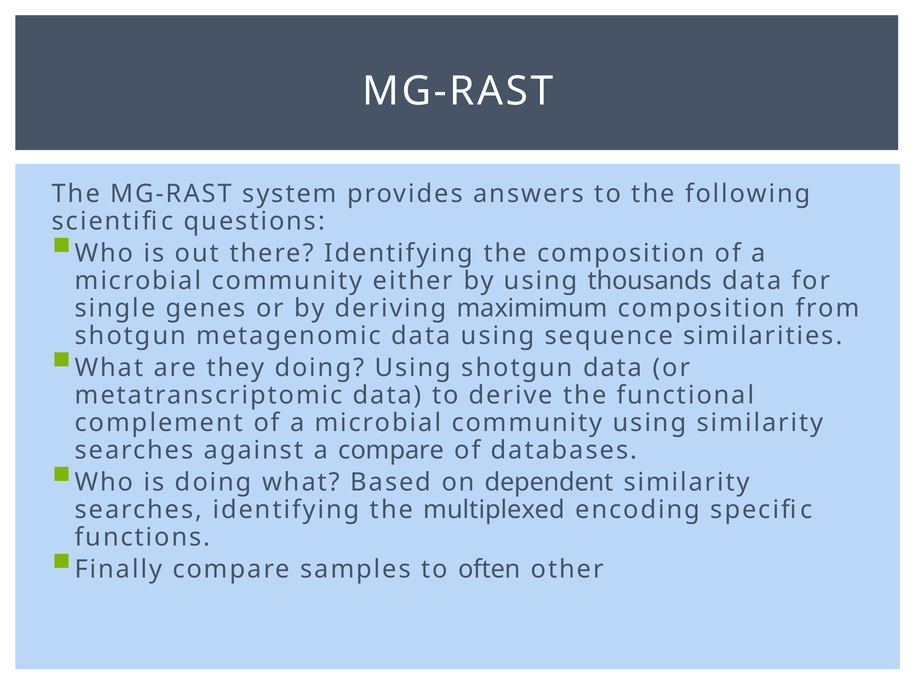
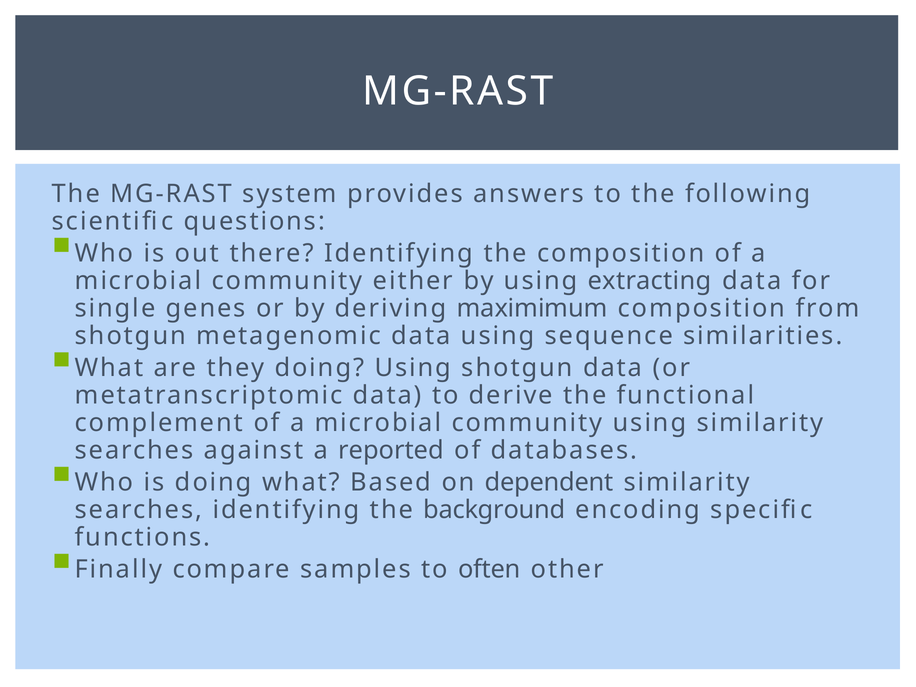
thousands: thousands -> extracting (650, 281)
a compare: compare -> reported (391, 450)
multiplexed: multiplexed -> background (494, 510)
